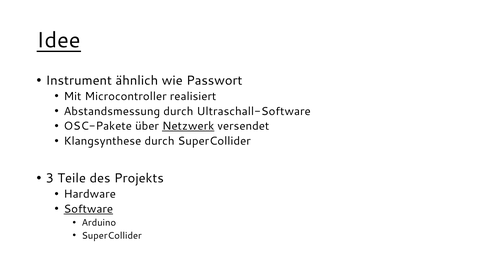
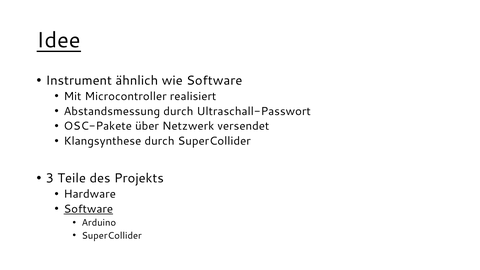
wie Passwort: Passwort -> Software (214, 81)
Ultraschall-Software: Ultraschall-Software -> Ultraschall-Passwort (254, 111)
Netzwerk underline: present -> none (188, 126)
